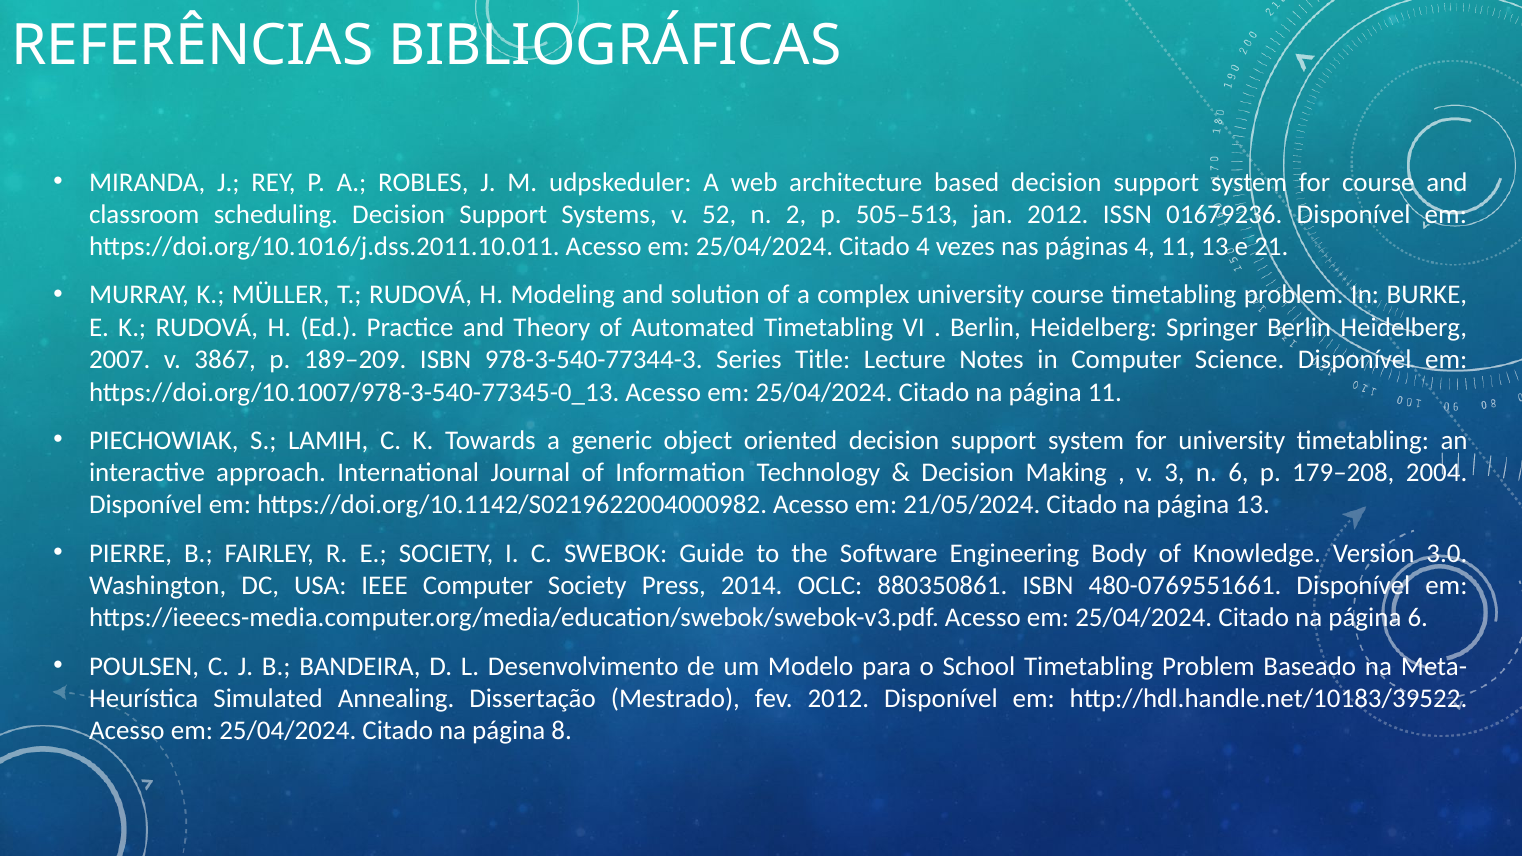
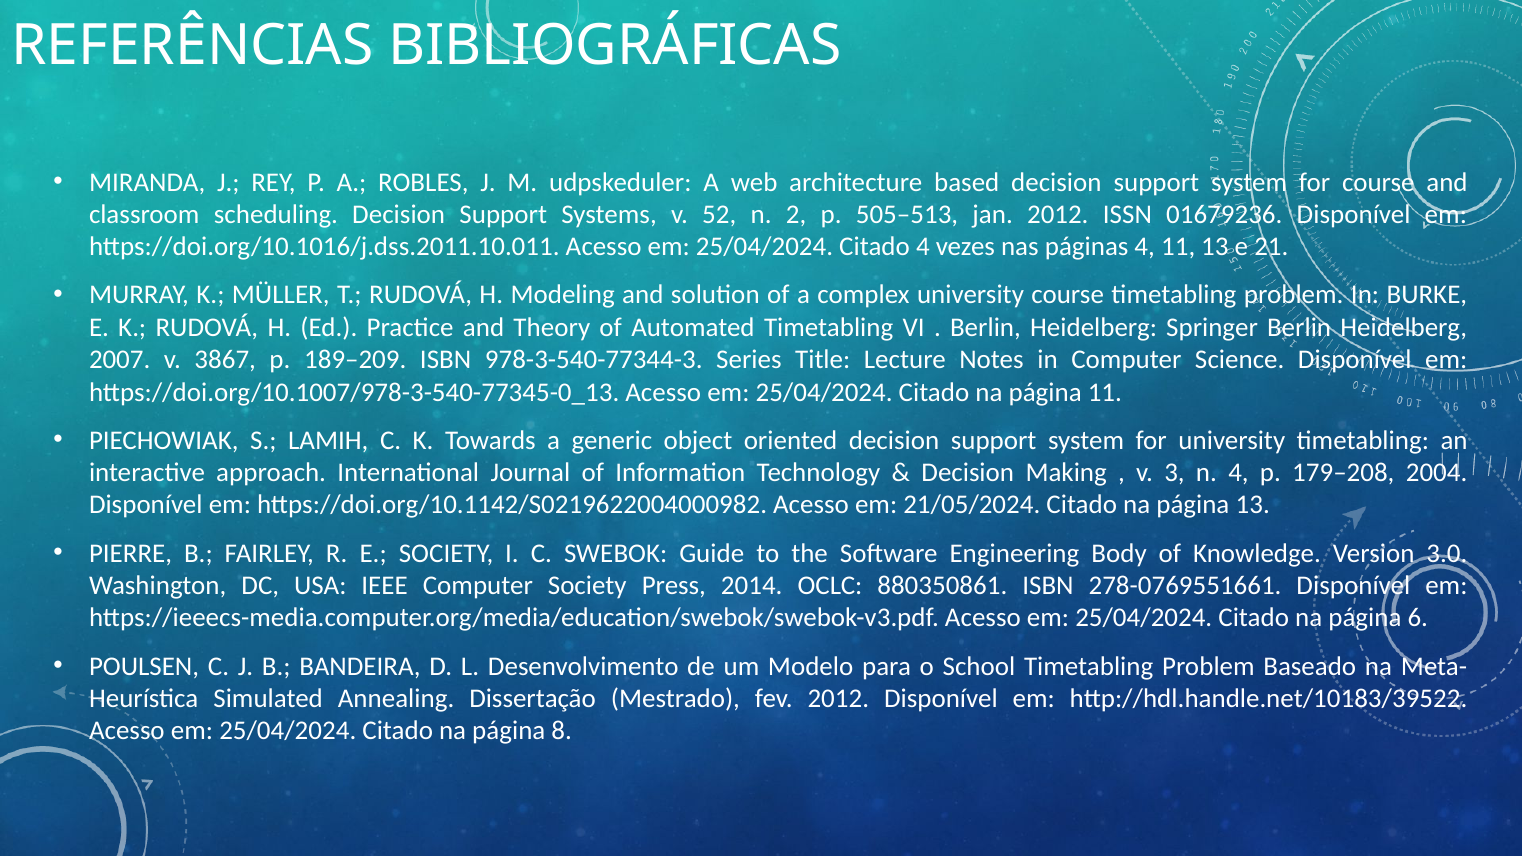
n 6: 6 -> 4 (1238, 473)
480-0769551661: 480-0769551661 -> 278-0769551661 (1185, 586)
